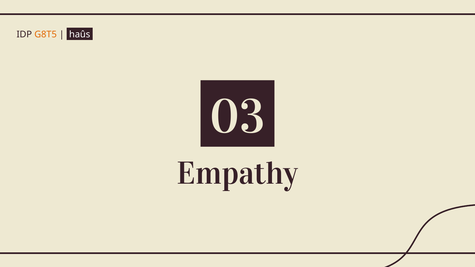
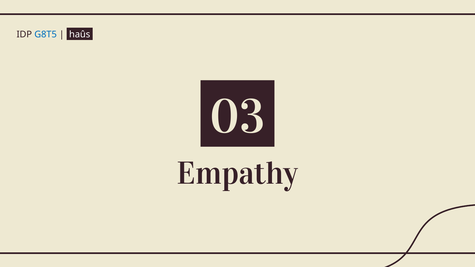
G8T5 colour: orange -> blue (46, 34)
